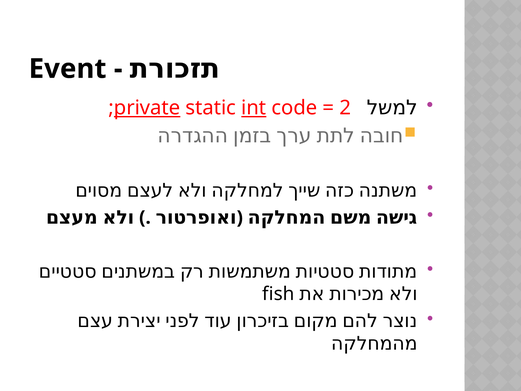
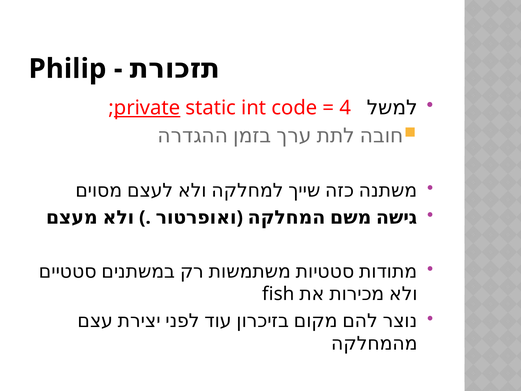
Event: Event -> Philip (68, 69)
int underline: present -> none (254, 108)
2: 2 -> 4 (345, 108)
